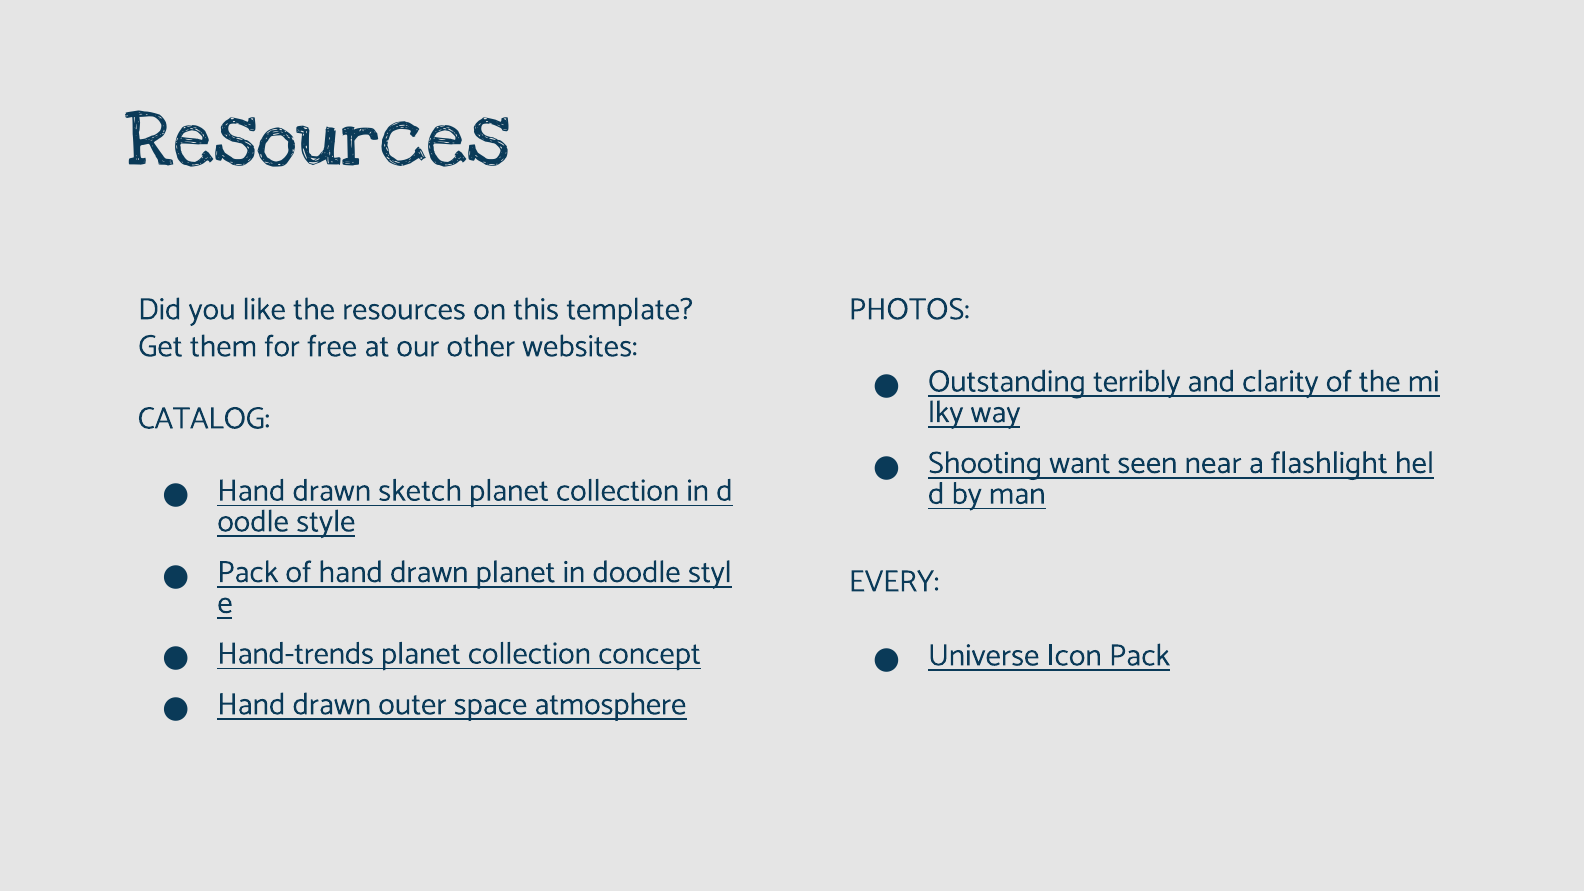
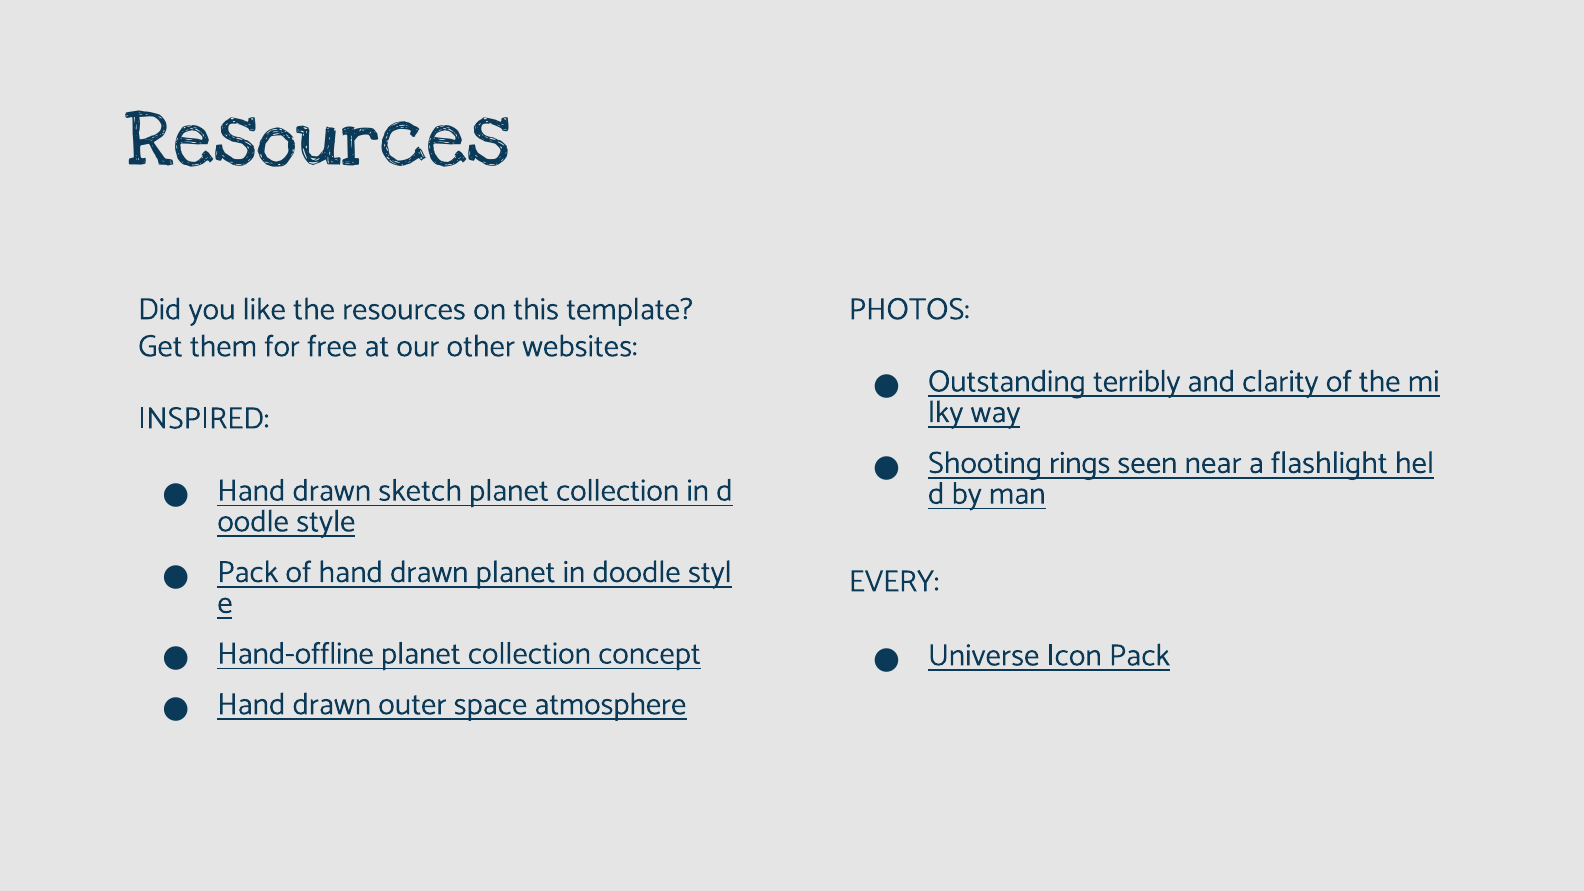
CATALOG: CATALOG -> INSPIRED (204, 418)
want: want -> rings (1080, 463)
Hand-trends: Hand-trends -> Hand-offline (296, 653)
